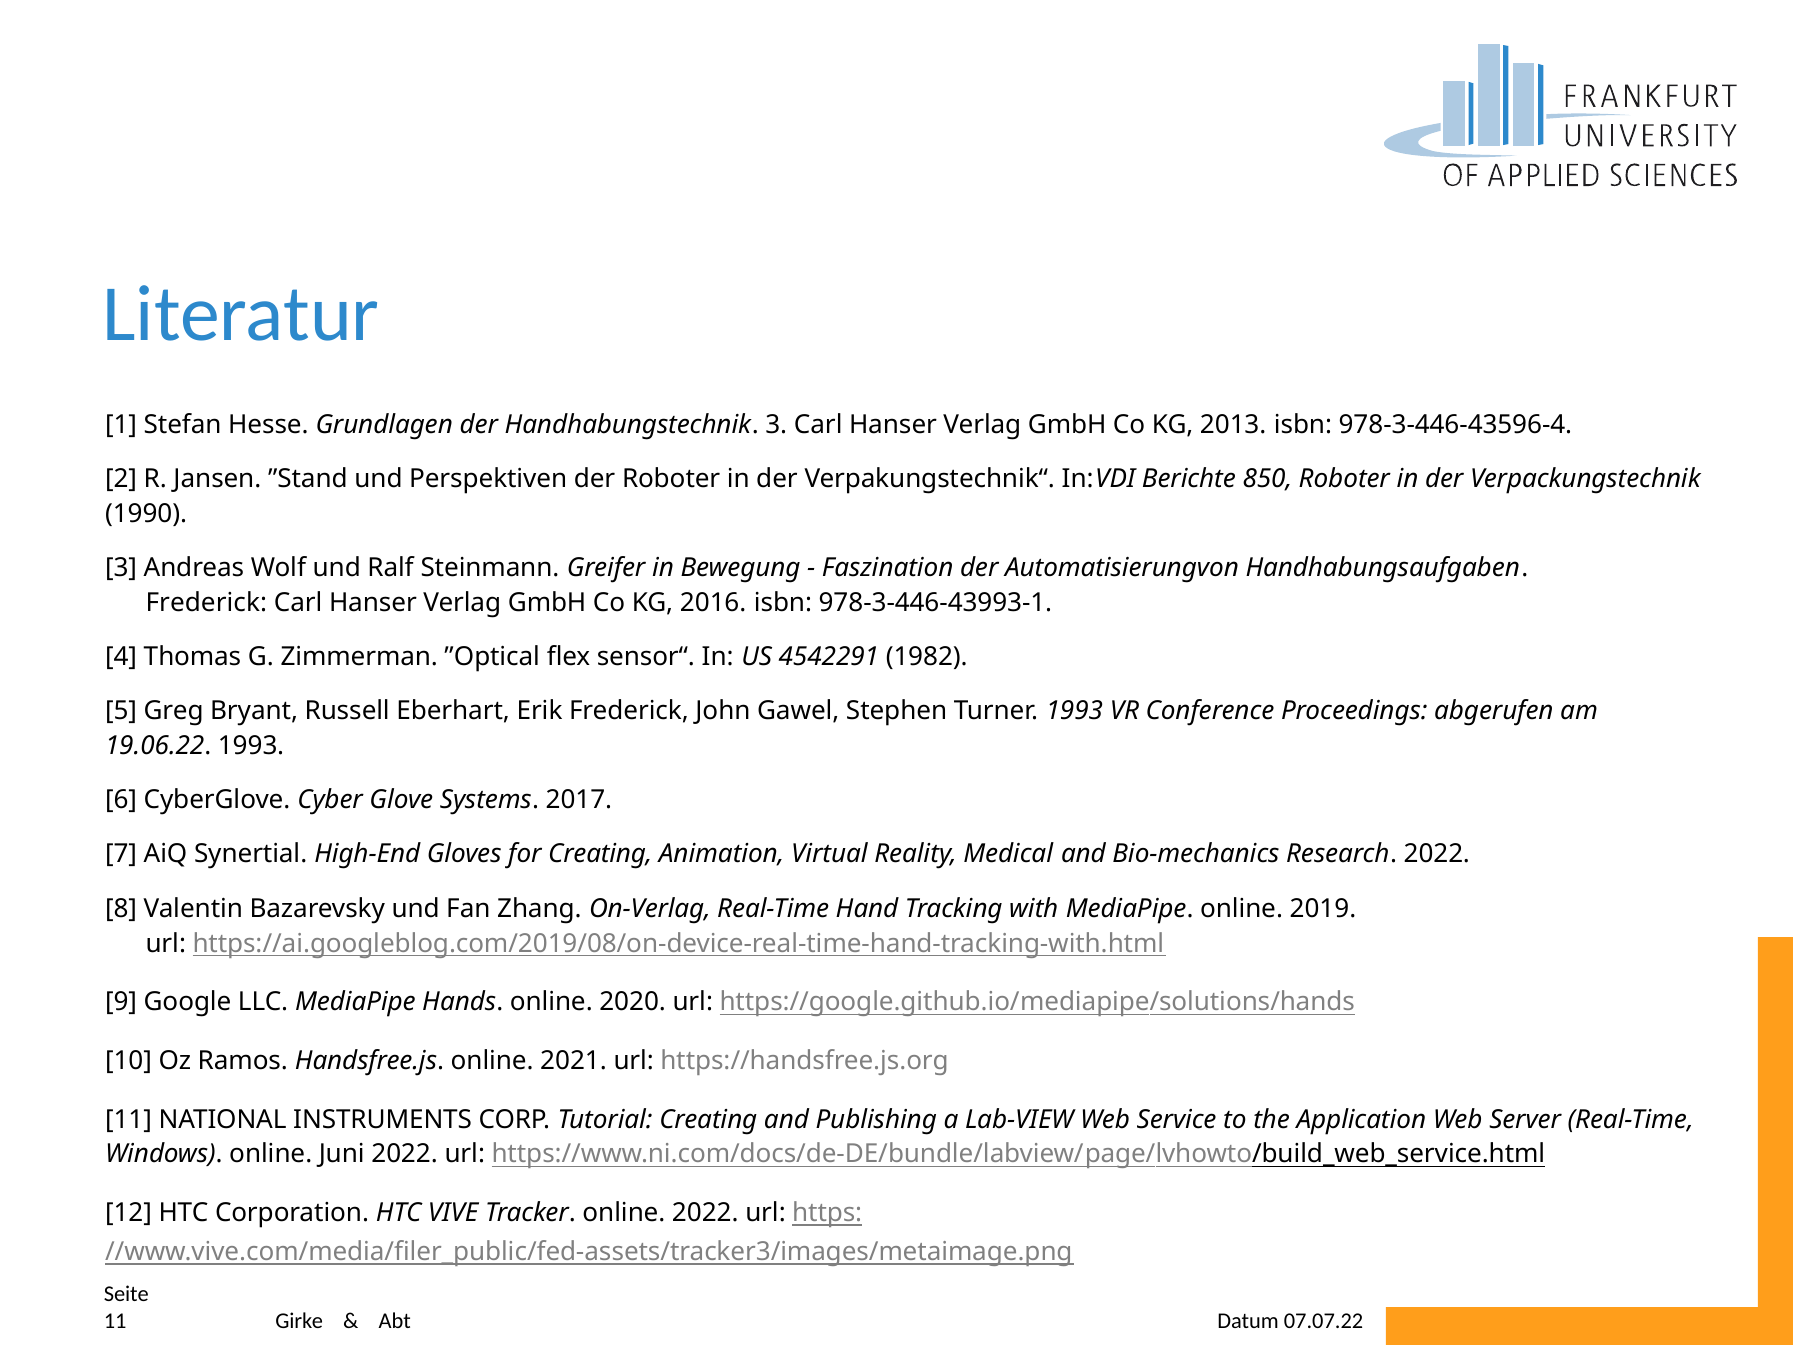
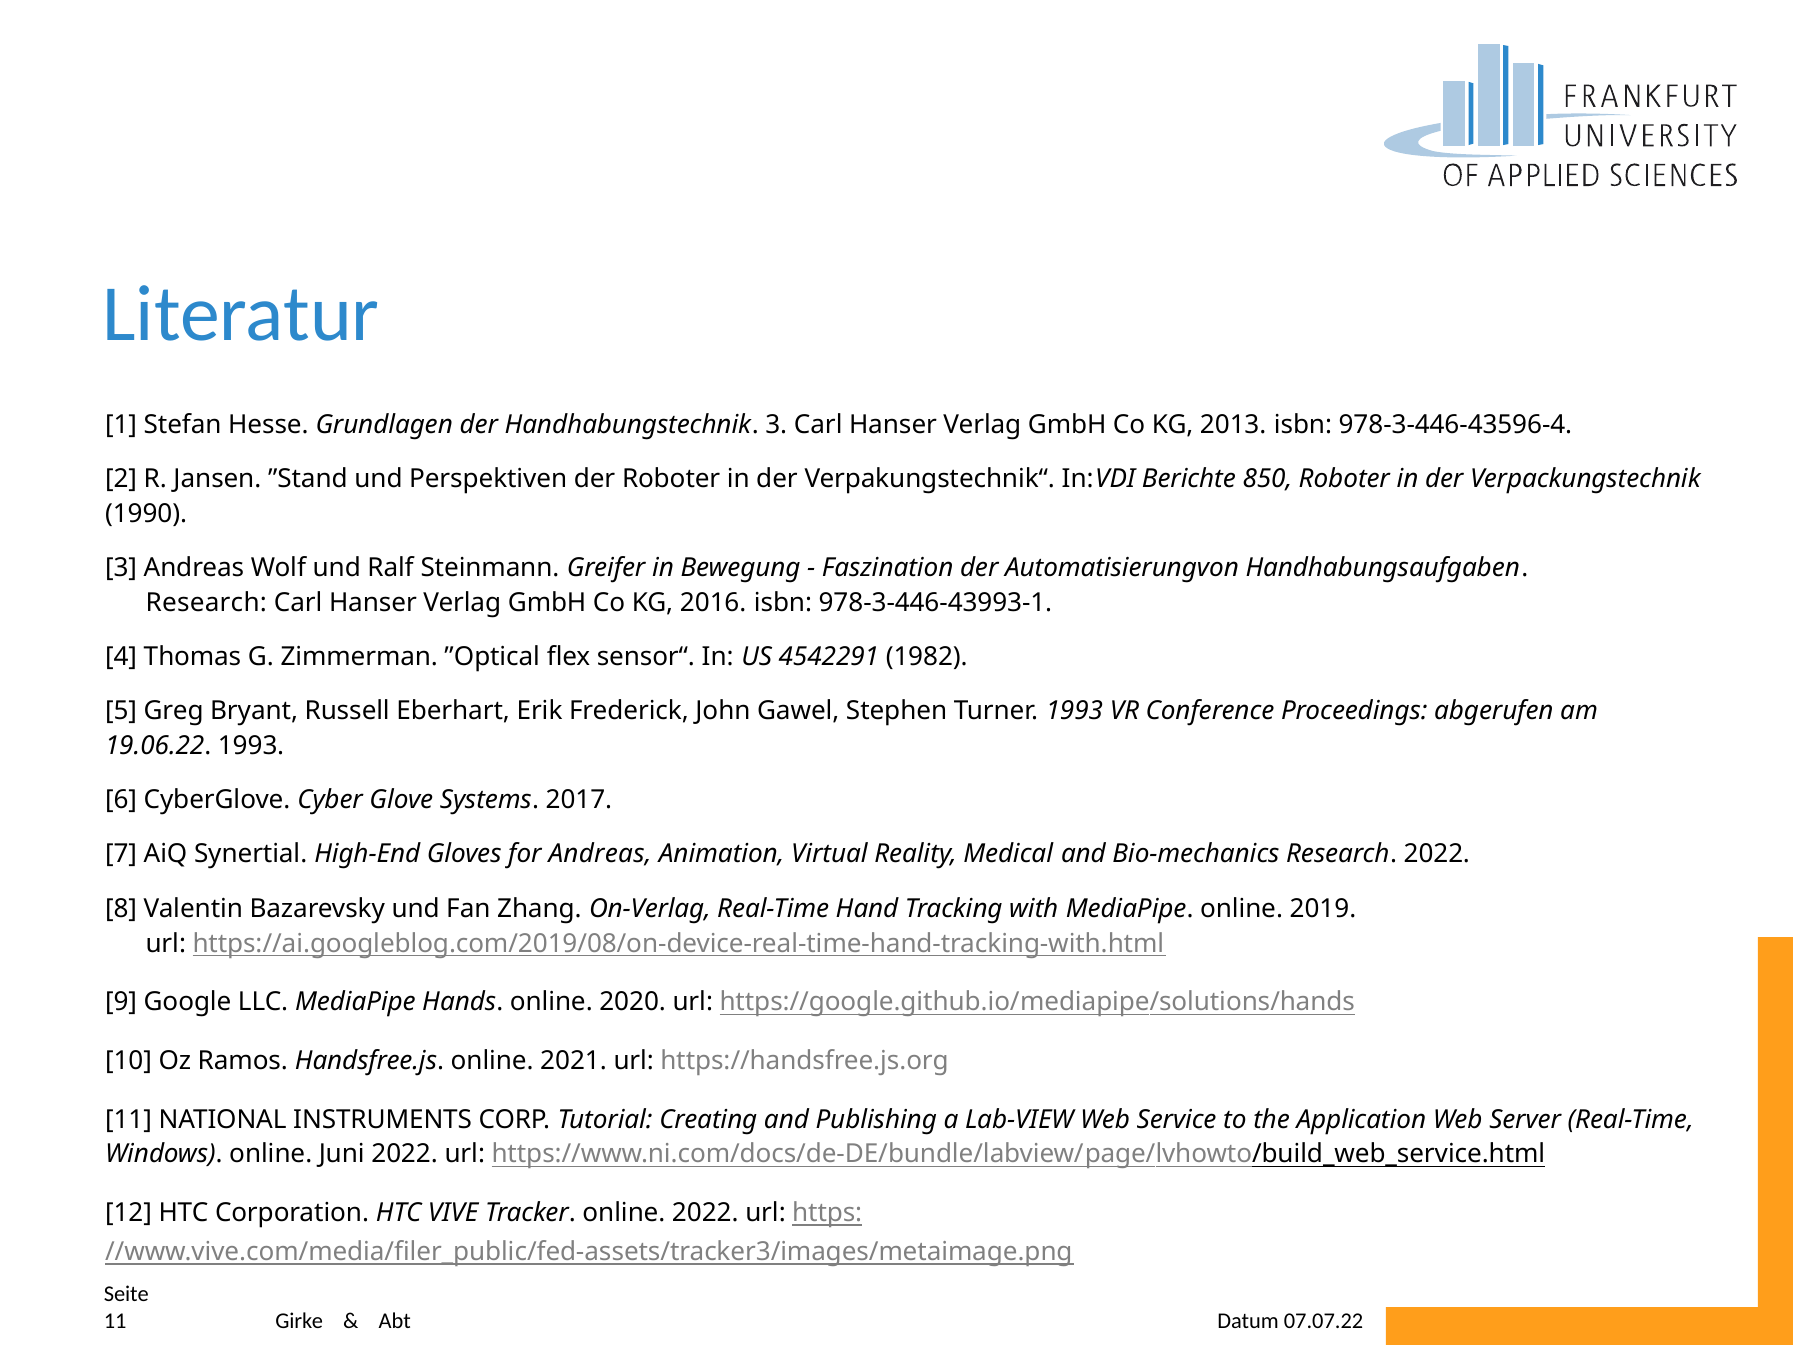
Frederick: Frederick -> Research (206, 602)
for Creating: Creating -> Andreas (600, 854)
